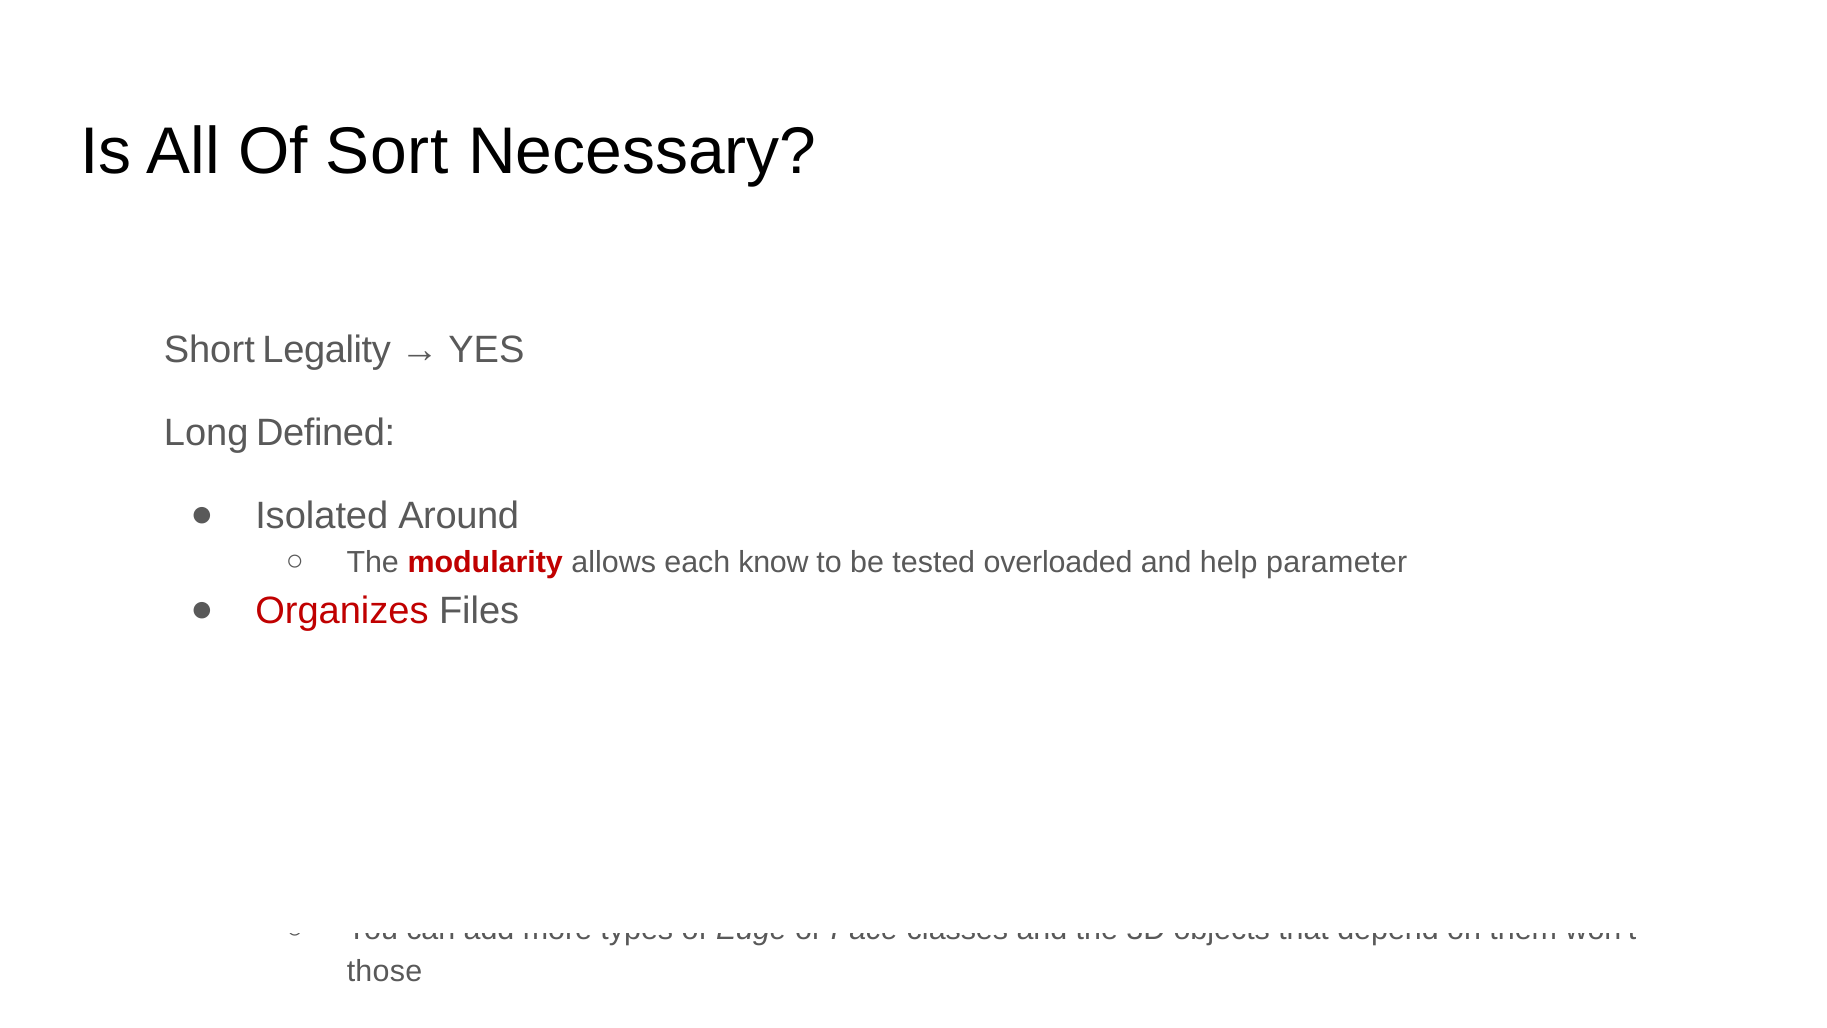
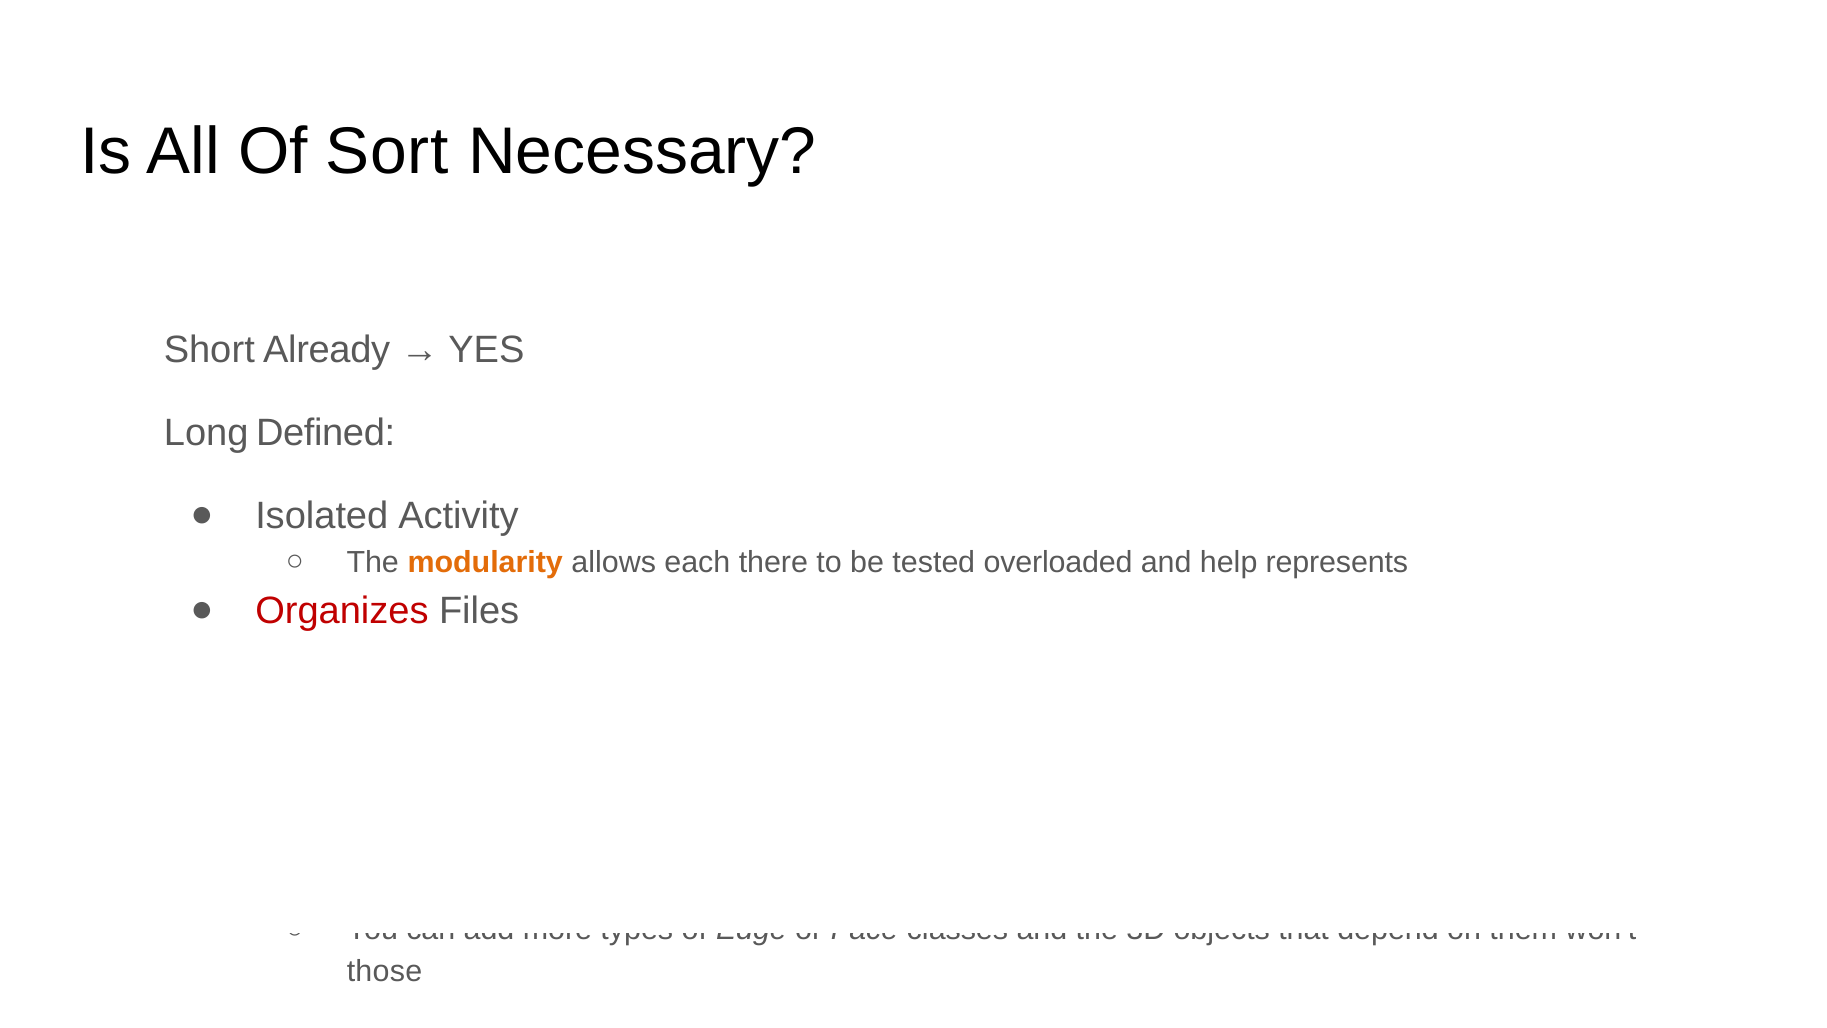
Legality: Legality -> Already (327, 350)
Around: Around -> Activity (458, 516)
modularity colour: red -> orange (485, 562)
know: know -> there (773, 562)
parameter: parameter -> represents (1337, 562)
